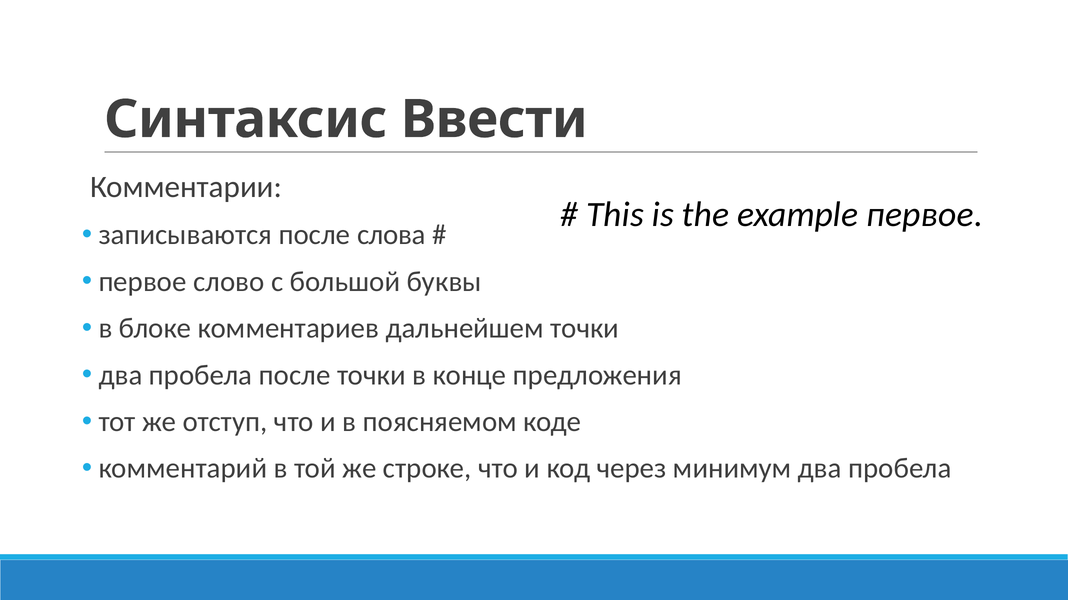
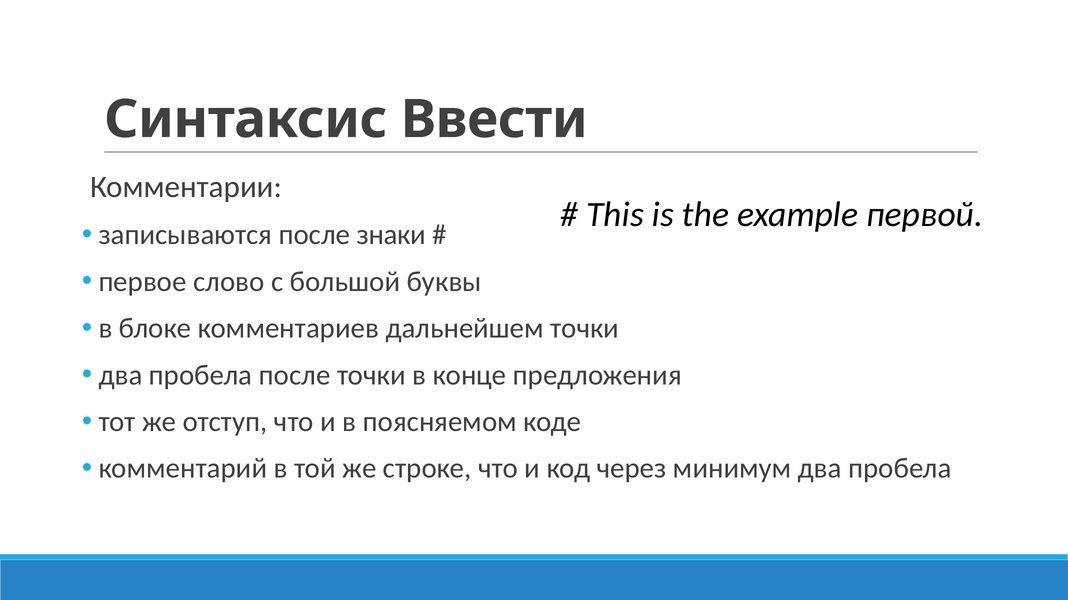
example первое: первое -> первой (925, 215)
слова: слова -> знаки (391, 235)
